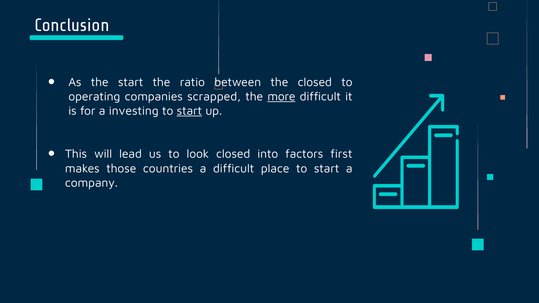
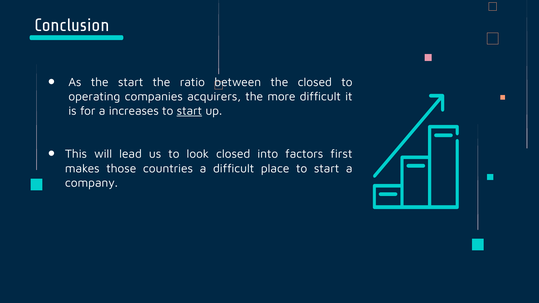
scrapped: scrapped -> acquirers (214, 97)
more underline: present -> none (281, 97)
investing: investing -> increases (134, 111)
